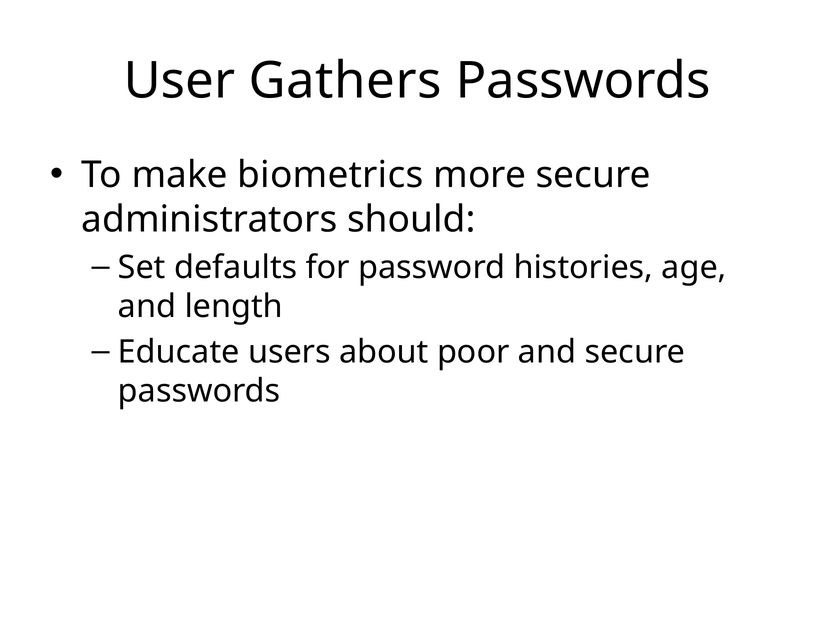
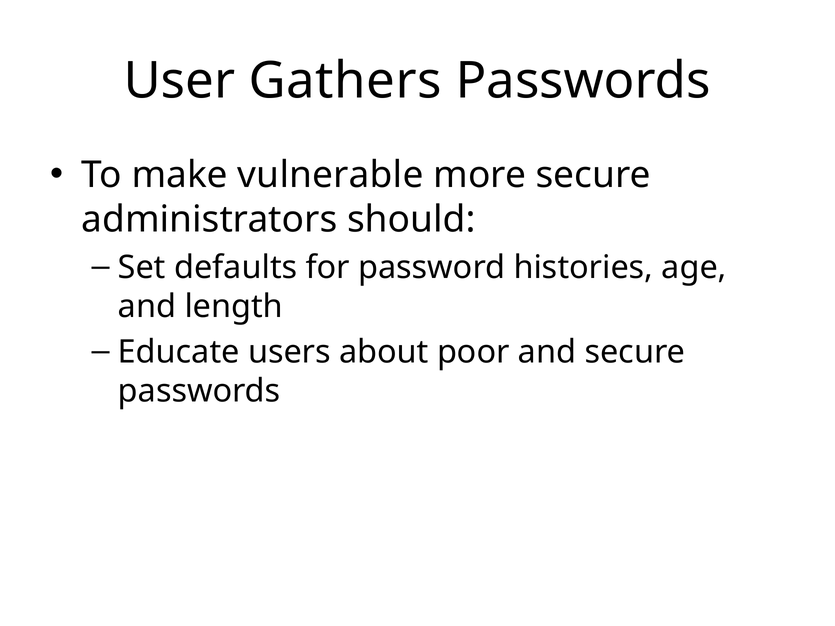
biometrics: biometrics -> vulnerable (330, 175)
